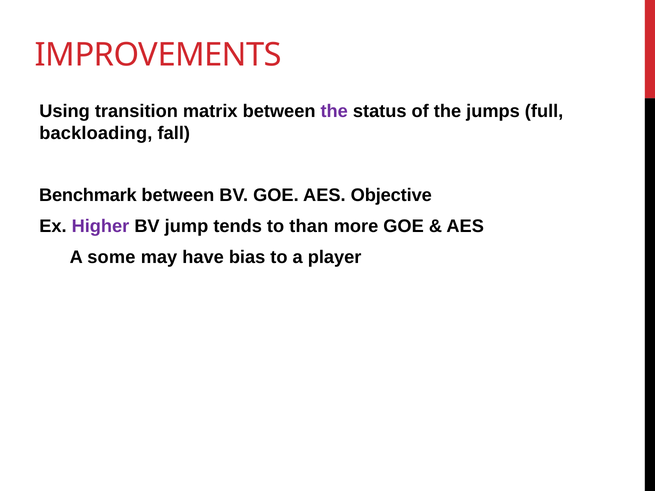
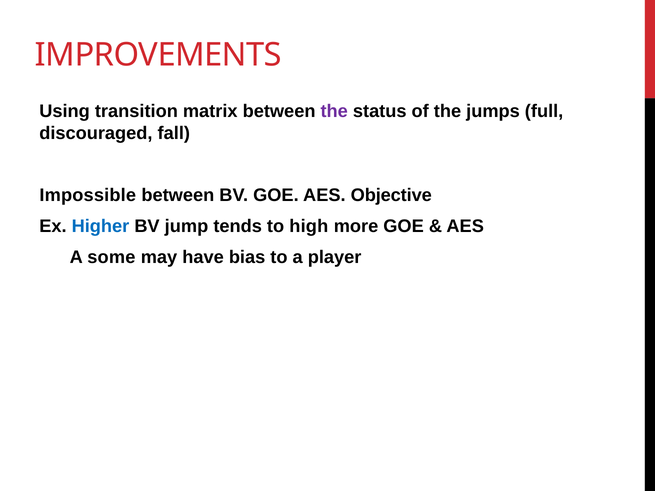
backloading: backloading -> discouraged (96, 133)
Benchmark: Benchmark -> Impossible (88, 195)
Higher colour: purple -> blue (100, 226)
than: than -> high (309, 226)
